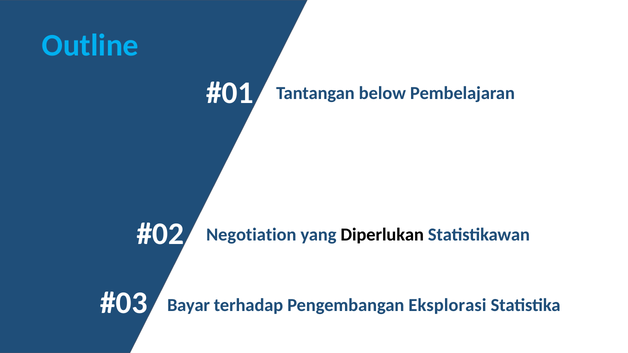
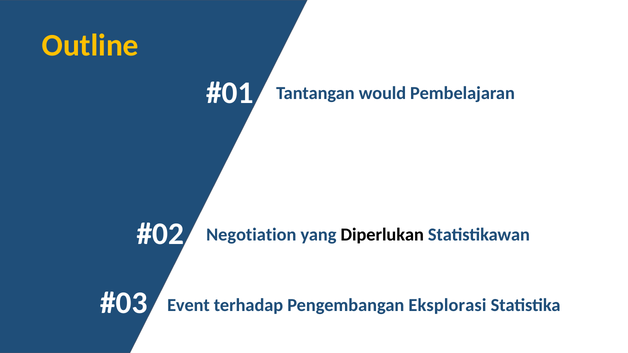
Outline colour: light blue -> yellow (90, 45)
below: below -> would (382, 94)
Bayar: Bayar -> Event (188, 305)
